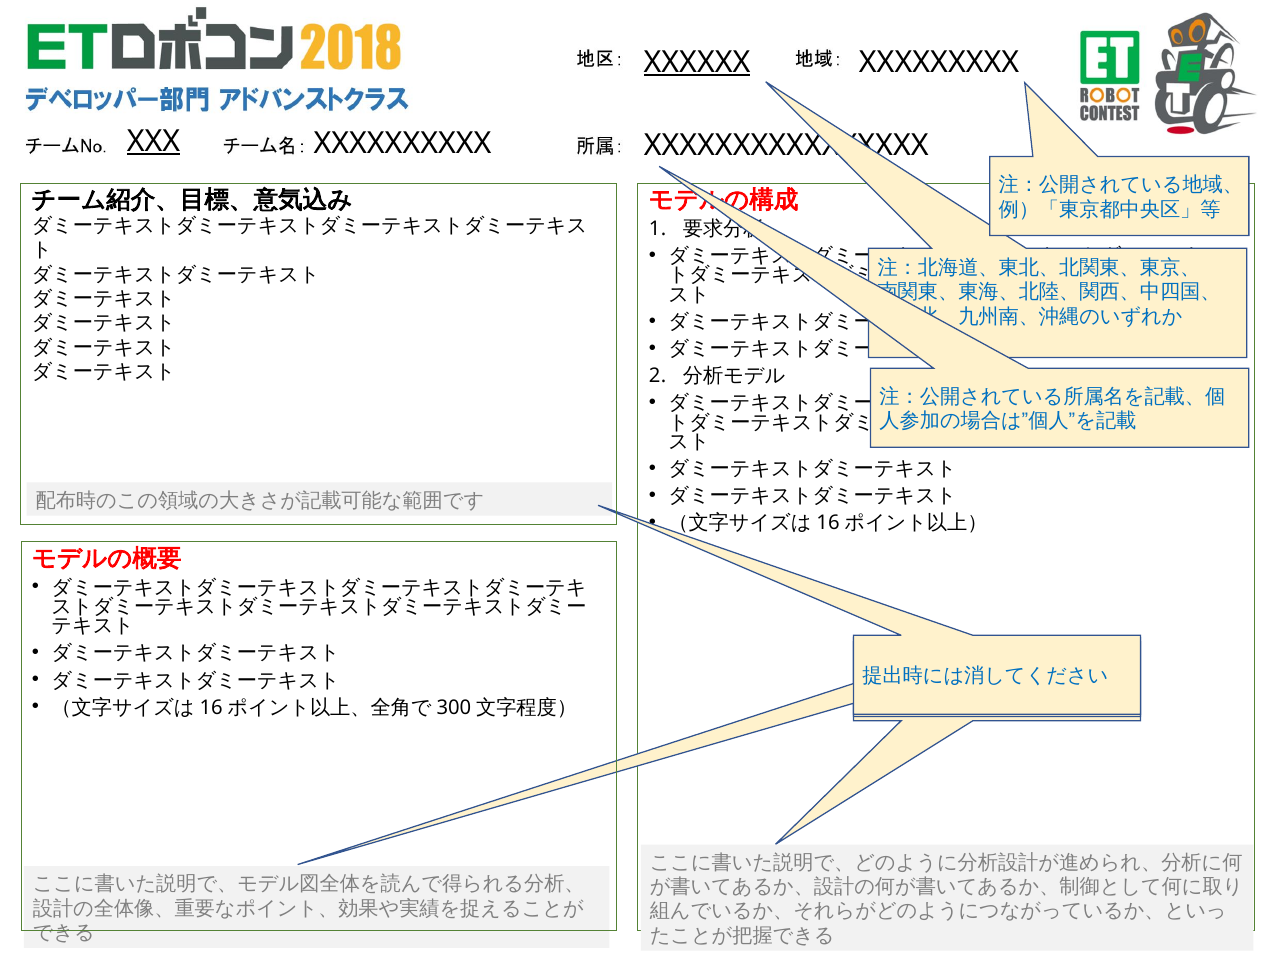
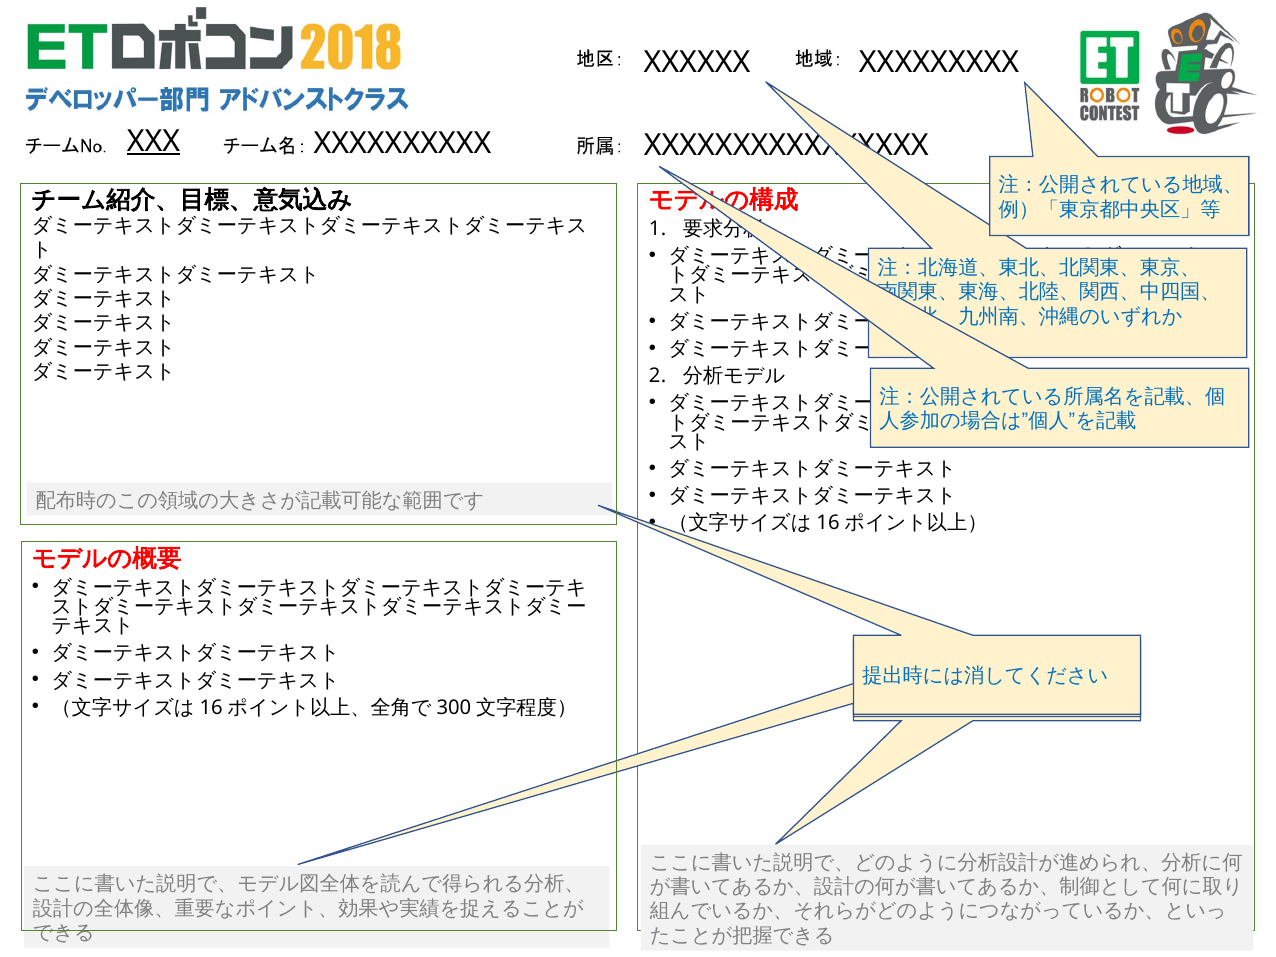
XXXXXX underline: present -> none (697, 62)
